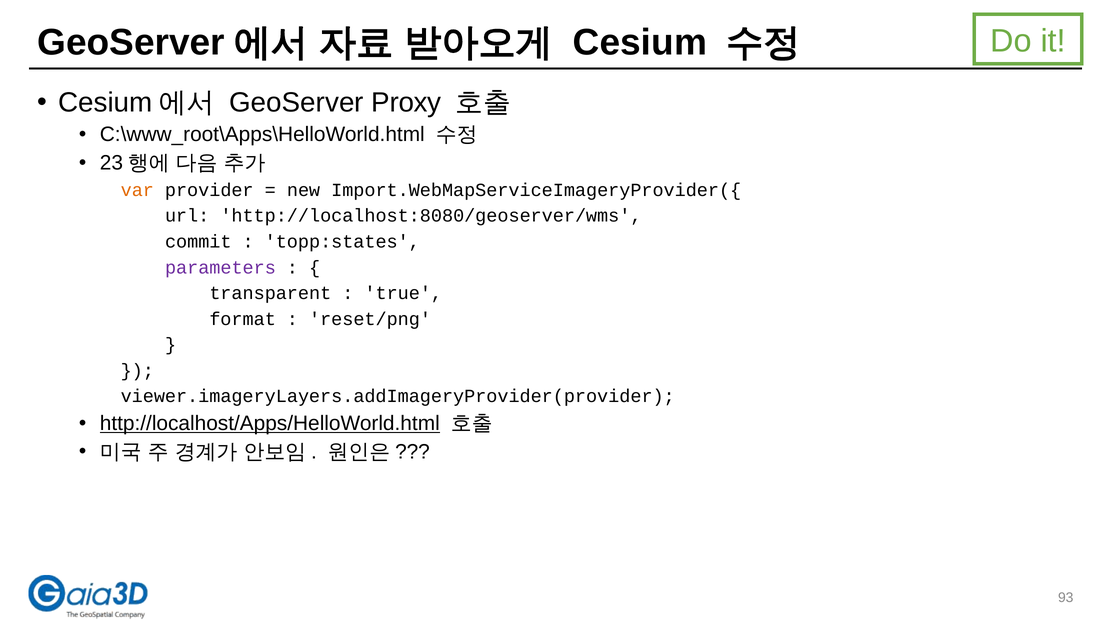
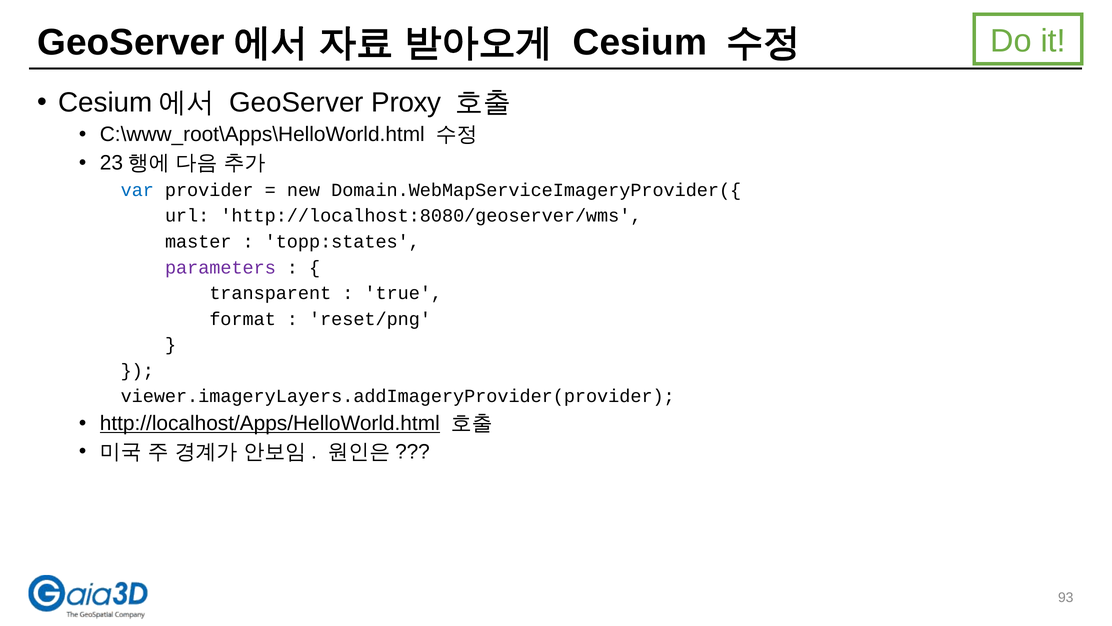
var colour: orange -> blue (137, 190)
Import.WebMapServiceImageryProvider({: Import.WebMapServiceImageryProvider({ -> Domain.WebMapServiceImageryProvider({ (536, 190)
commit: commit -> master (198, 241)
